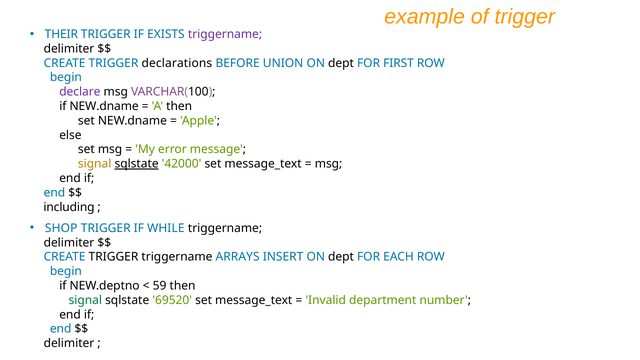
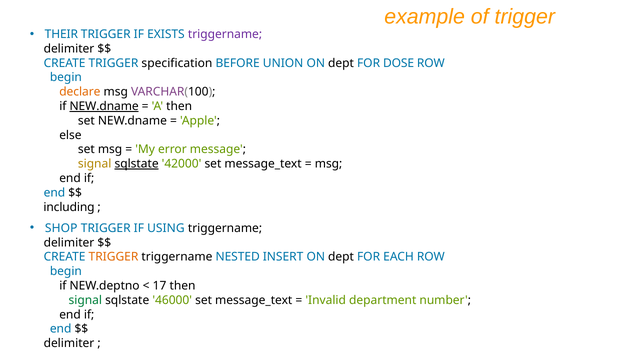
declarations: declarations -> specification (177, 63)
FIRST: FIRST -> DOSE (399, 63)
declare colour: purple -> orange (80, 92)
NEW.dname underline: none -> present (104, 106)
WHILE: WHILE -> USING (166, 228)
TRIGGER colour: black -> orange (113, 257)
ARRAYS: ARRAYS -> NESTED (238, 257)
59: 59 -> 17 (160, 286)
69520: 69520 -> 46000 (172, 300)
